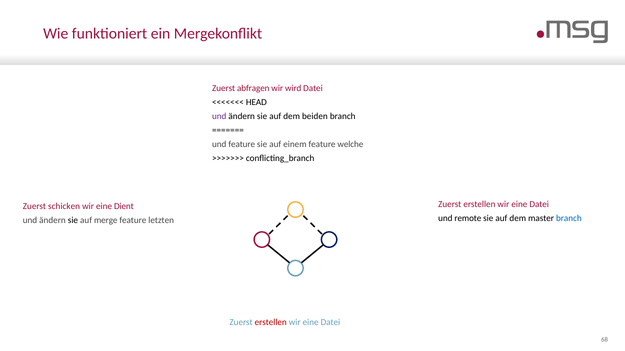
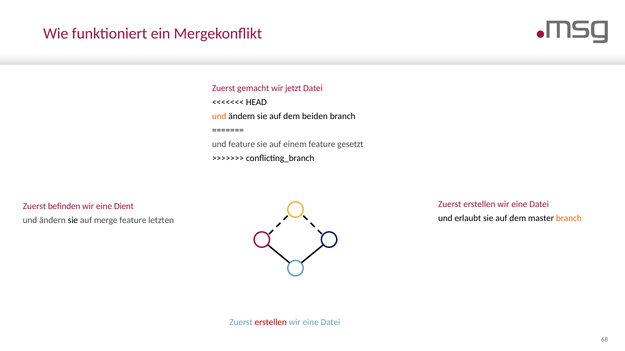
abfragen: abfragen -> gemacht (253, 88)
wird: wird -> jetzt (293, 88)
und colour: purple -> orange (219, 116)
welche: welche -> gesetzt (350, 144)
schicken: schicken -> befinden (64, 207)
remote: remote -> erlaubt (468, 218)
branch colour: blue -> orange (569, 218)
